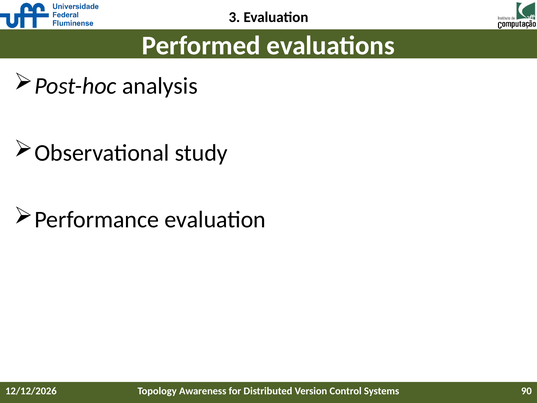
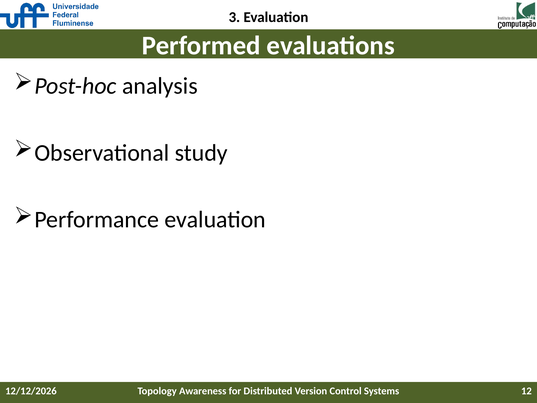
90: 90 -> 12 (526, 391)
